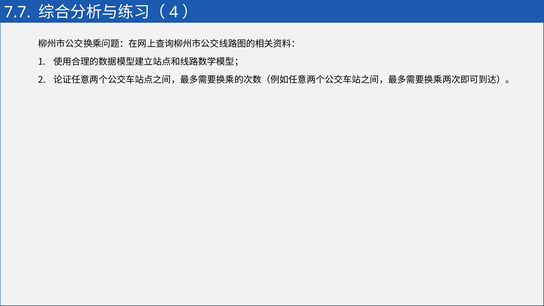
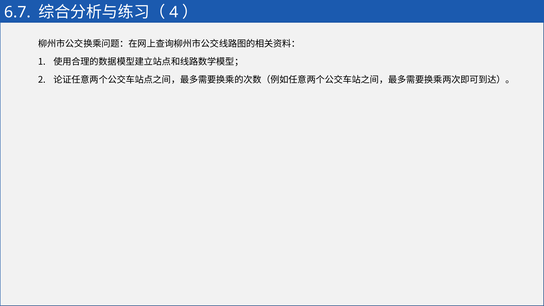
7.7: 7.7 -> 6.7 (17, 12)
